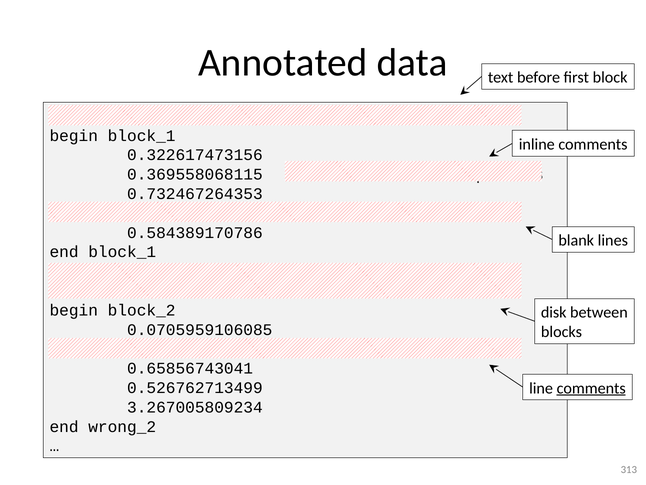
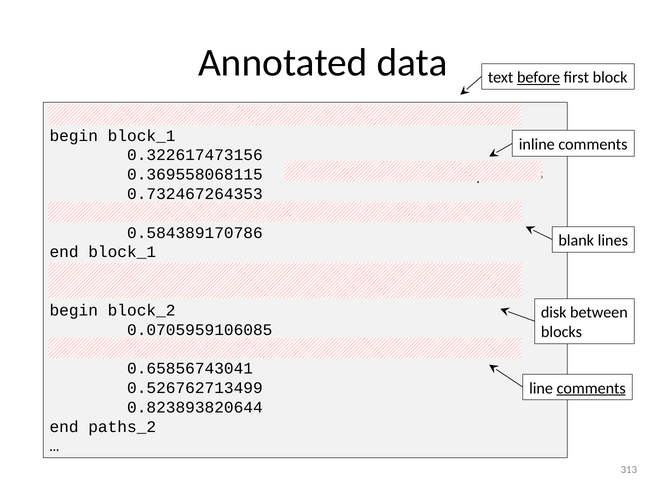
before underline: none -> present (539, 78)
3.267005809234: 3.267005809234 -> 0.823893820644 (195, 407)
wrong_2: wrong_2 -> paths_2 (122, 426)
